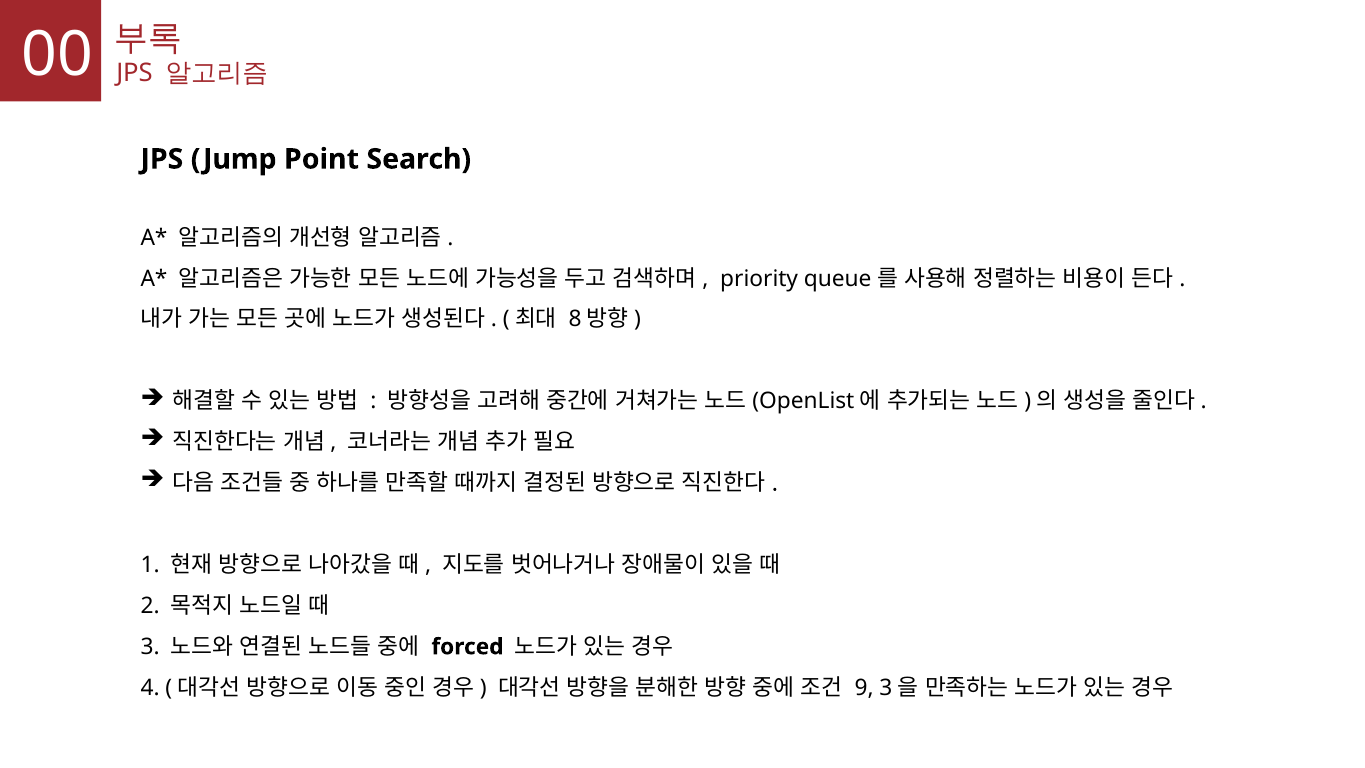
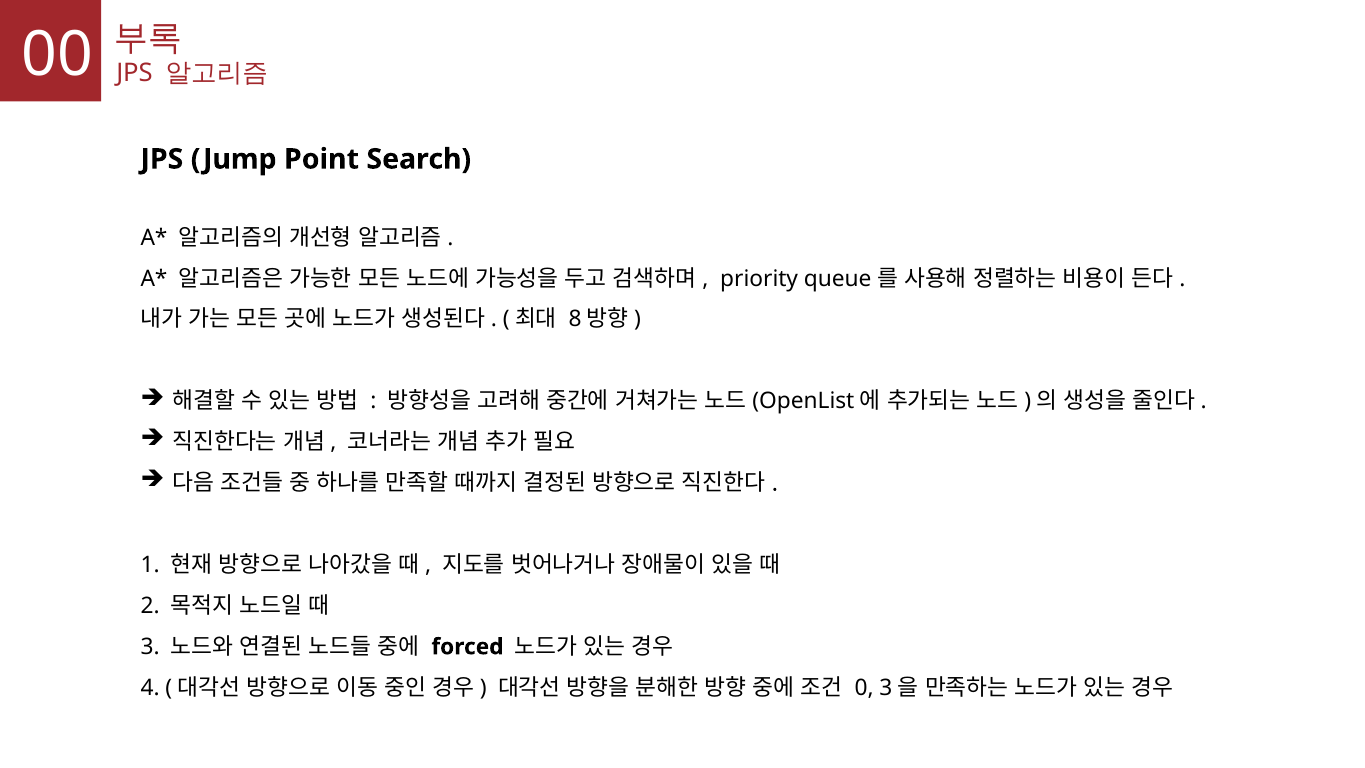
9: 9 -> 0 (864, 688)
